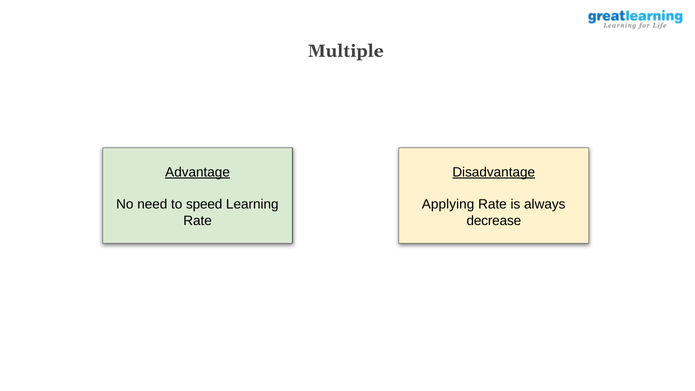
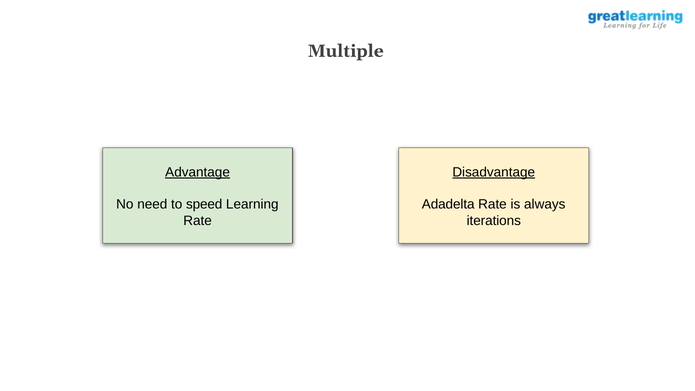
Applying: Applying -> Adadelta (448, 205)
decrease: decrease -> iterations (494, 221)
